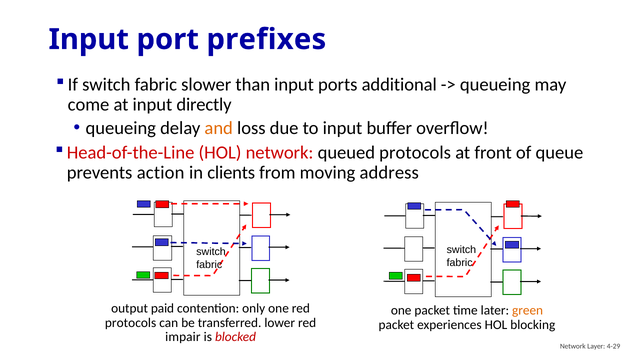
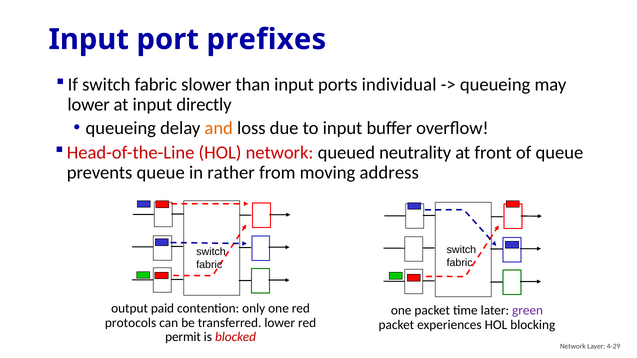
additional: additional -> individual (399, 85)
come: come -> lower (89, 105)
queued protocols: protocols -> neutrality (415, 153)
prevents action: action -> queue (161, 173)
clients: clients -> rather (231, 173)
green colour: orange -> purple (528, 311)
impair: impair -> permit (183, 337)
